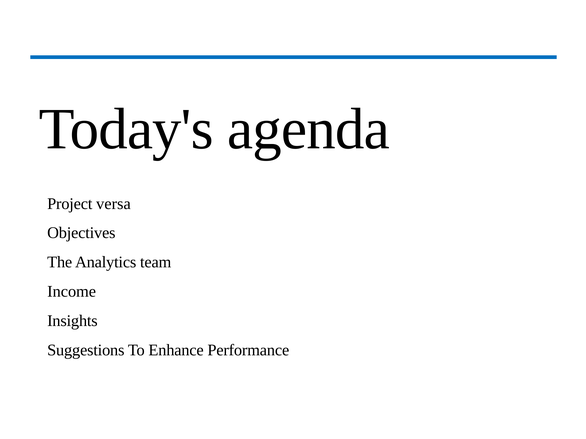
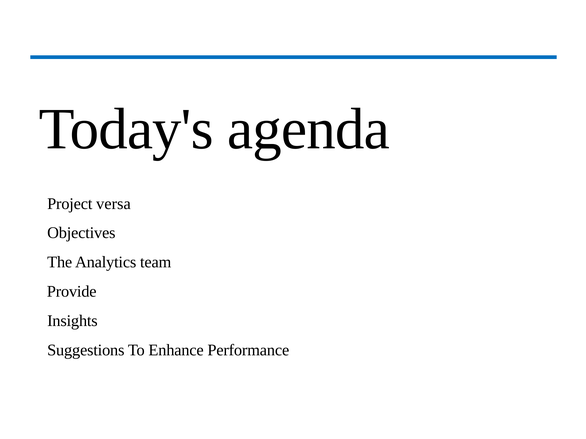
Income: Income -> Provide (72, 292)
